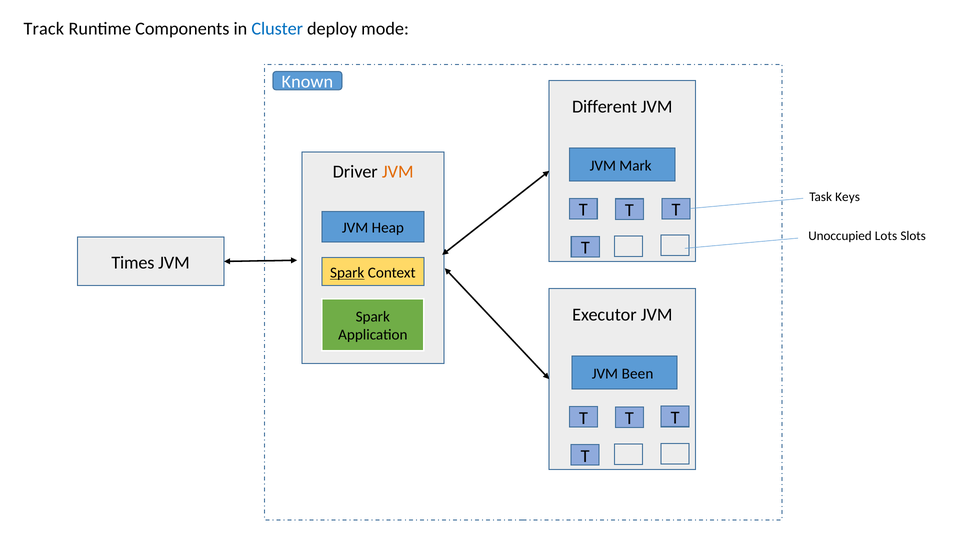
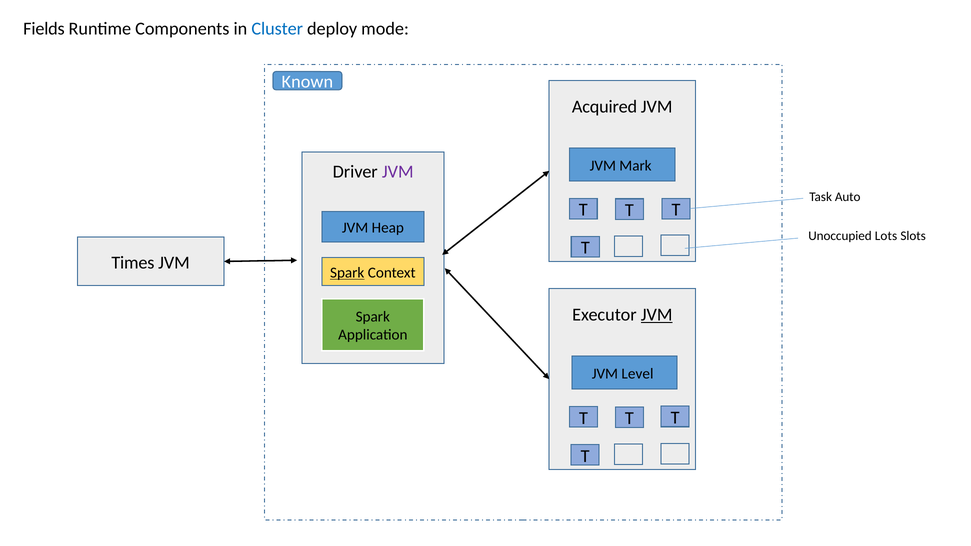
Track: Track -> Fields (44, 29)
Different: Different -> Acquired (605, 107)
JVM colour: orange -> purple (398, 172)
Keys: Keys -> Auto (848, 197)
JVM underline: none -> present (657, 315)
Been: Been -> Level (638, 374)
